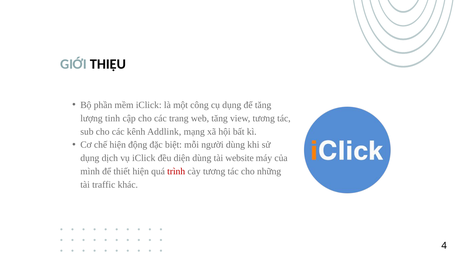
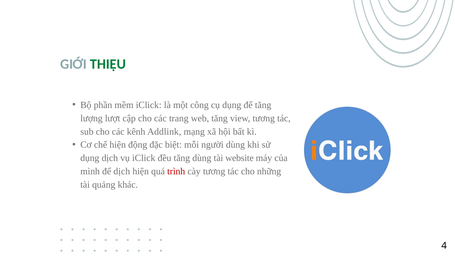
THIỆU colour: black -> green (108, 64)
tinh: tinh -> lượt (113, 118)
đều diện: diện -> tăng (182, 158)
để thiết: thiết -> dịch (122, 171)
traffic: traffic -> quảng (104, 185)
